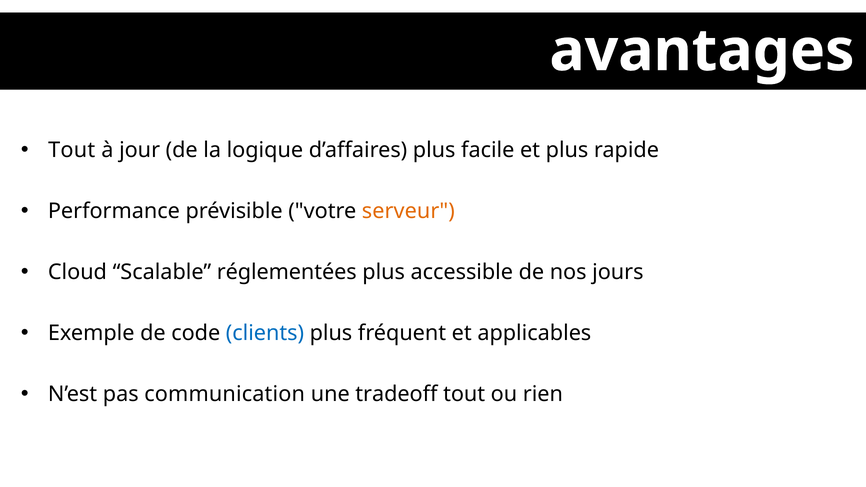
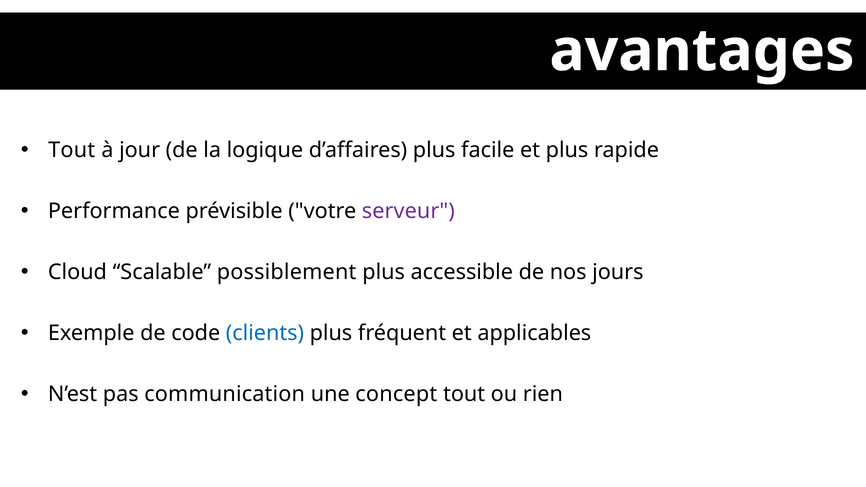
serveur colour: orange -> purple (408, 211)
réglementées: réglementées -> possiblement (287, 272)
tradeoff: tradeoff -> concept (396, 394)
